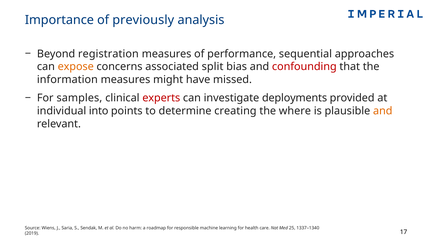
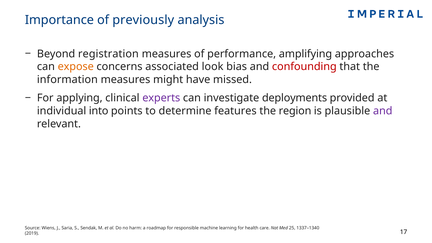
sequential: sequential -> amplifying (305, 54)
split: split -> look (213, 67)
samples: samples -> applying (79, 98)
experts colour: red -> purple (161, 98)
creating: creating -> features (235, 111)
where: where -> region (295, 111)
and colour: orange -> purple (383, 111)
